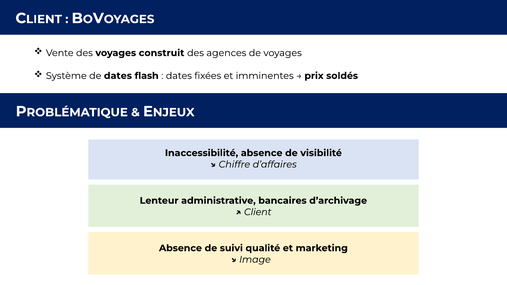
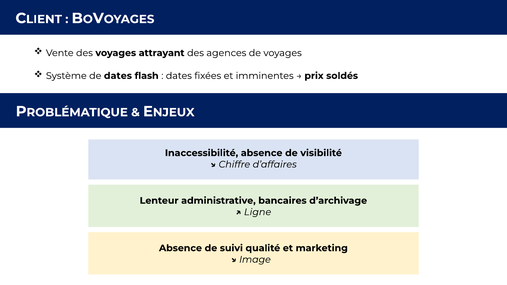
construit: construit -> attrayant (162, 53)
Client: Client -> Ligne (258, 212)
